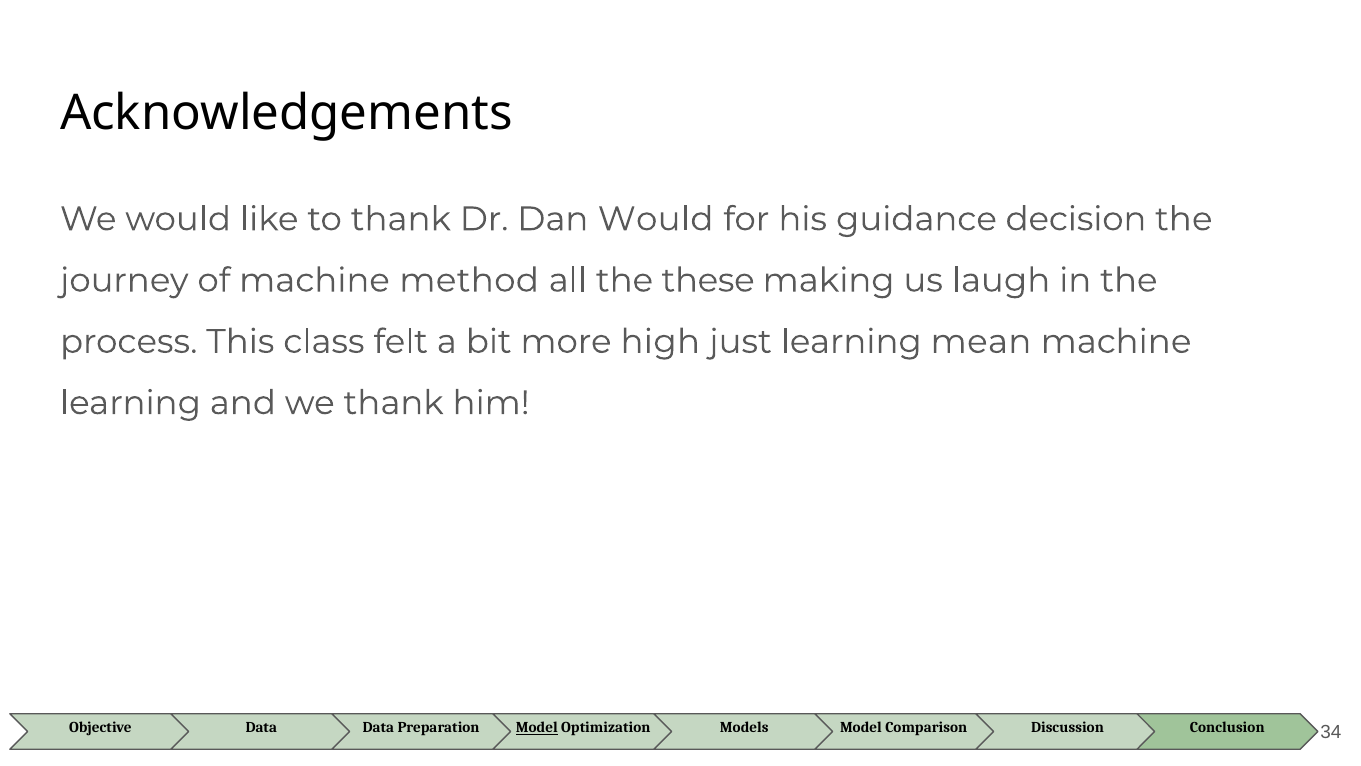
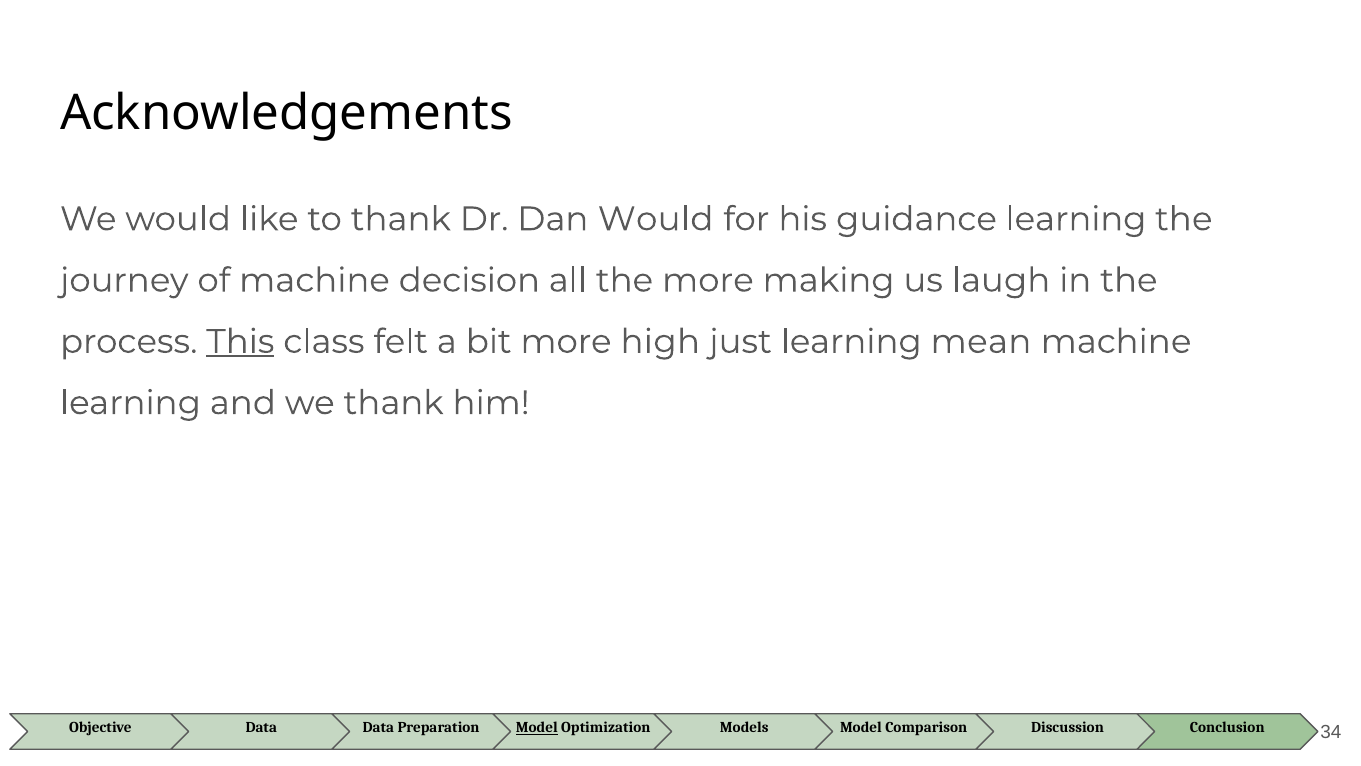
guidance decision: decision -> learning (1076, 219)
method: method -> decision (469, 280)
the these: these -> more (708, 280)
This underline: none -> present (240, 341)
